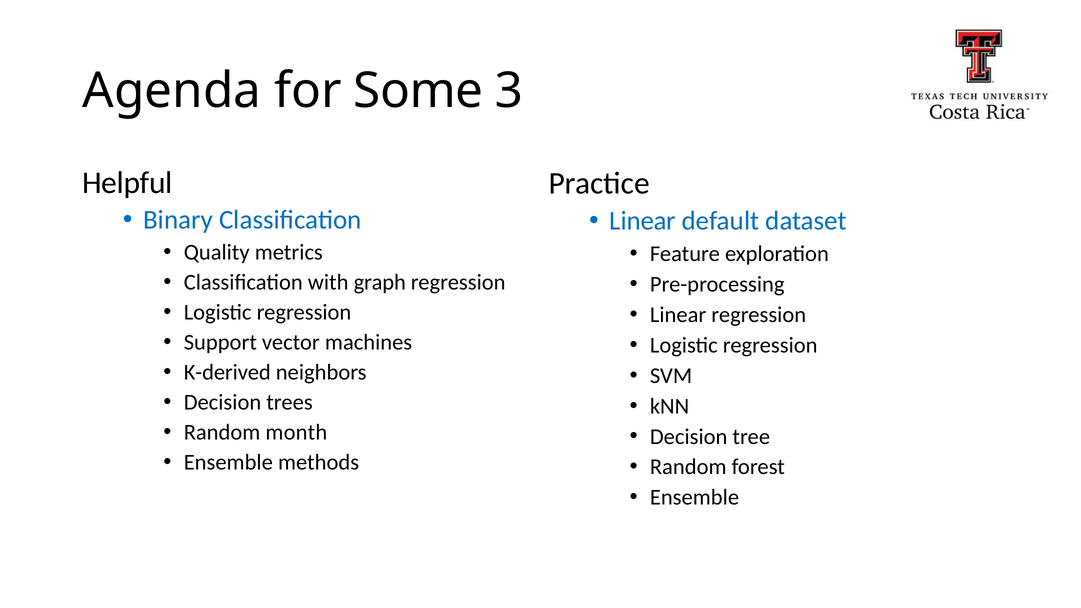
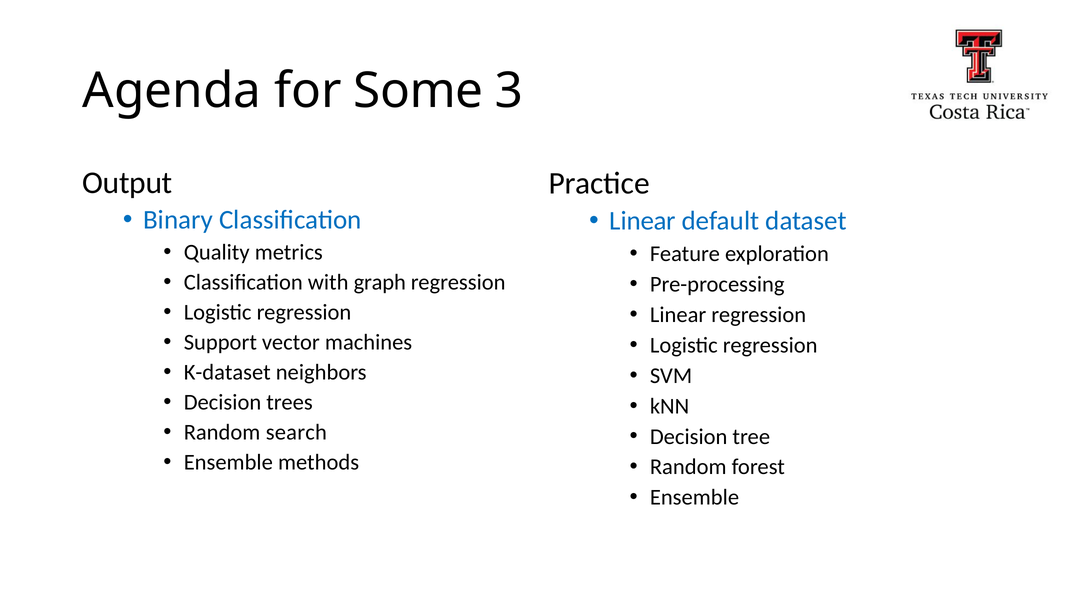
Helpful: Helpful -> Output (127, 183)
K-derived: K-derived -> K-dataset (227, 372)
month: month -> search (296, 432)
